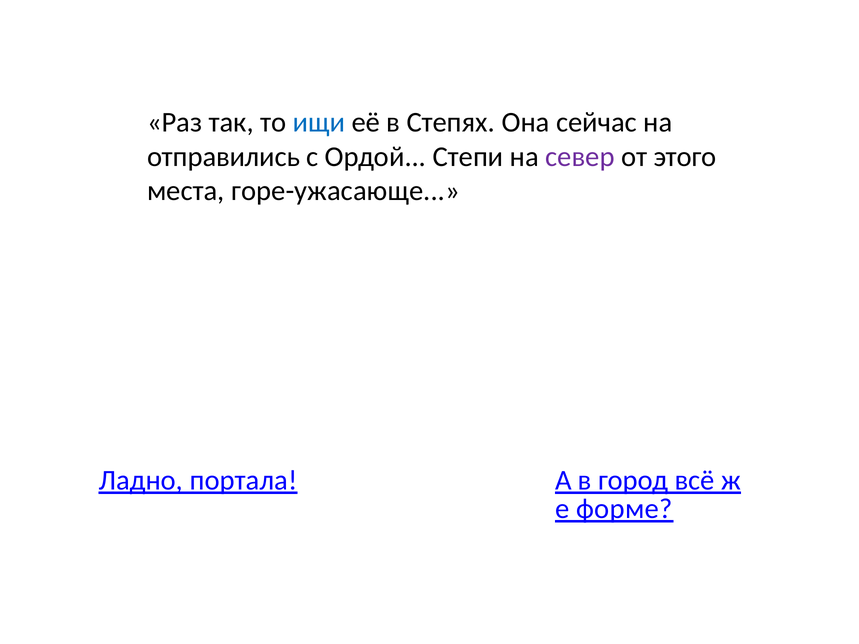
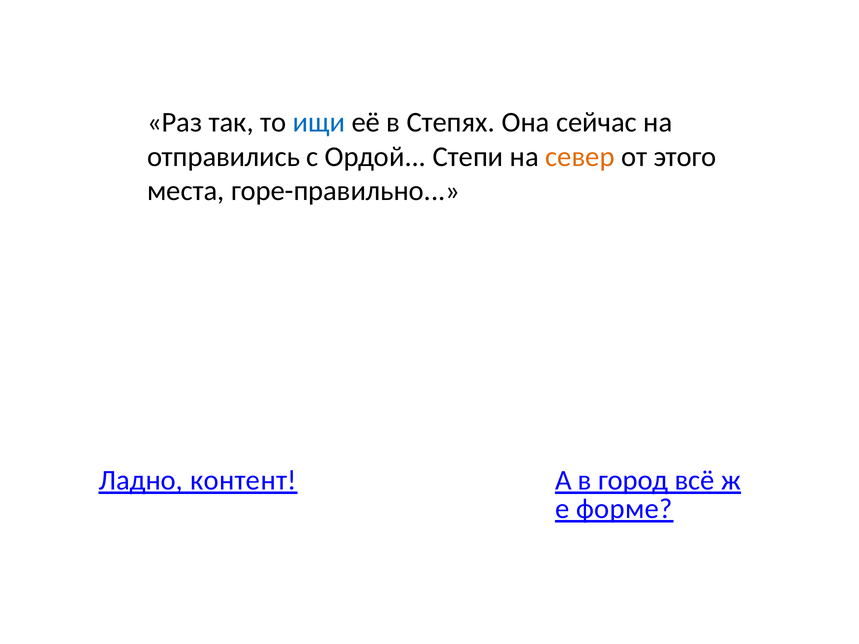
север colour: purple -> orange (580, 157)
горе-ужасающе: горе-ужасающе -> горе-правильно (346, 191)
портала: портала -> контент (243, 481)
